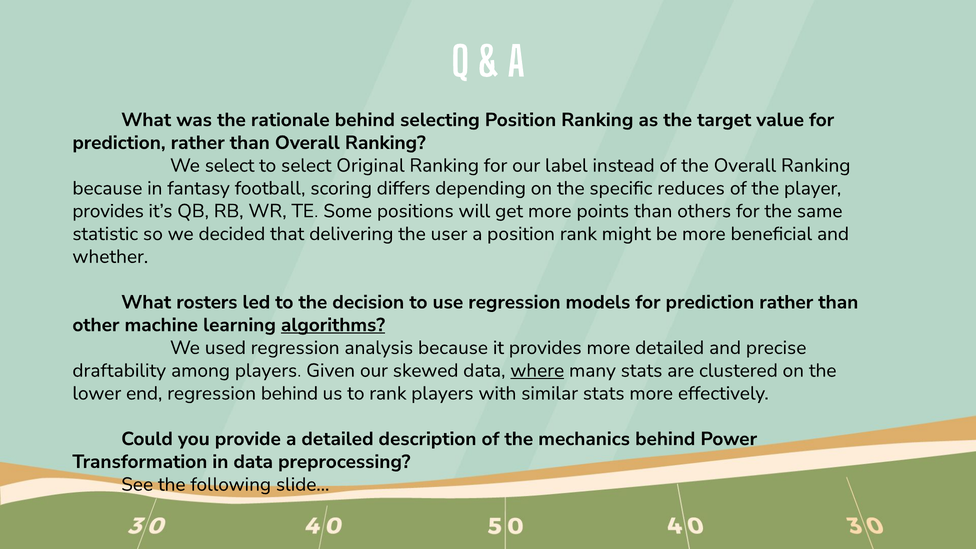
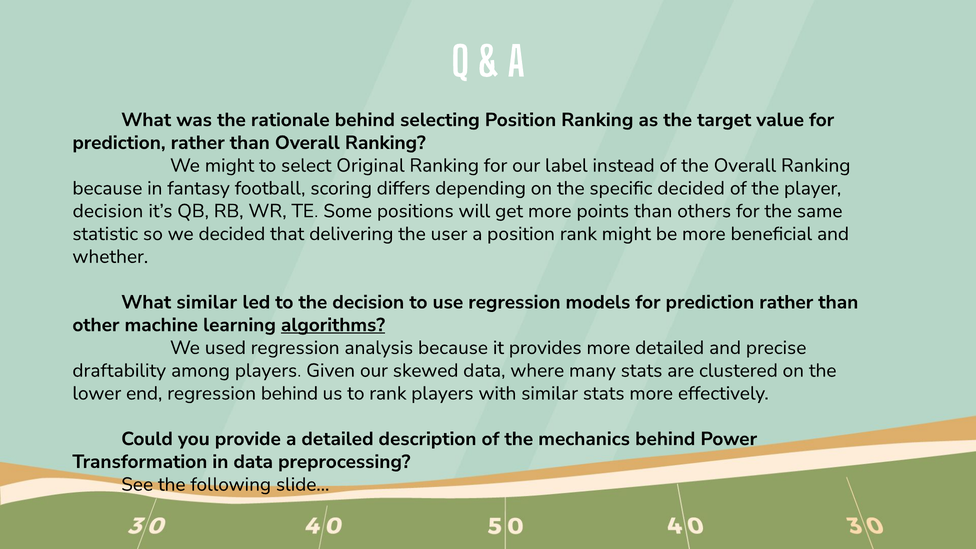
We select: select -> might (230, 165)
specific reduces: reduces -> decided (691, 188)
provides: provides -> decision (108, 211)
What rosters: rosters -> similar (207, 302)
where underline: present -> none (537, 370)
